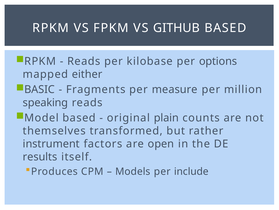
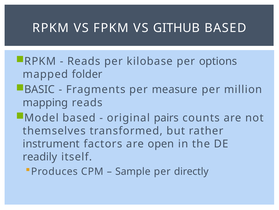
either: either -> folder (87, 74)
speaking: speaking -> mapping (45, 102)
plain: plain -> pairs (166, 117)
results: results -> readily (40, 156)
Models: Models -> Sample (133, 171)
include: include -> directly (191, 171)
